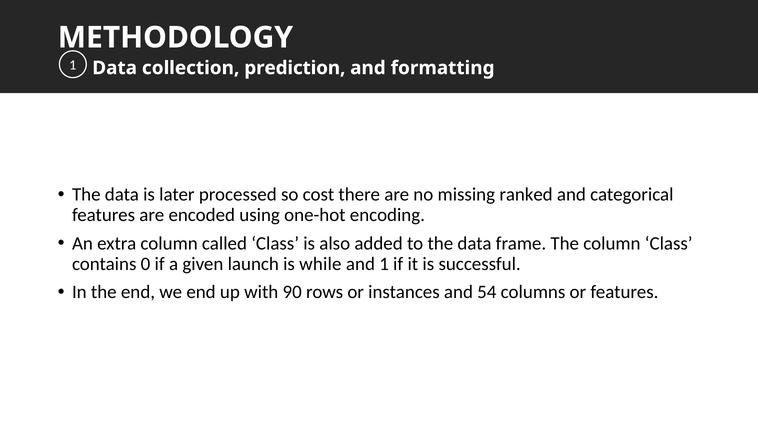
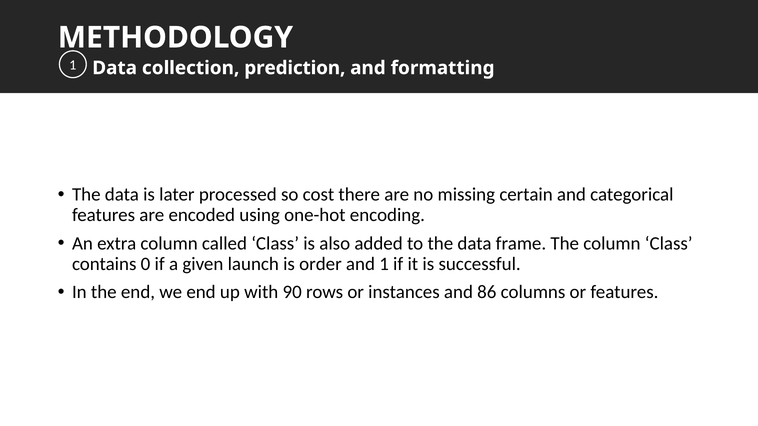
ranked: ranked -> certain (526, 195)
while: while -> order (320, 264)
54: 54 -> 86 (487, 292)
